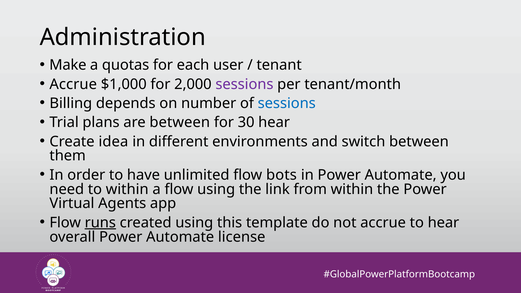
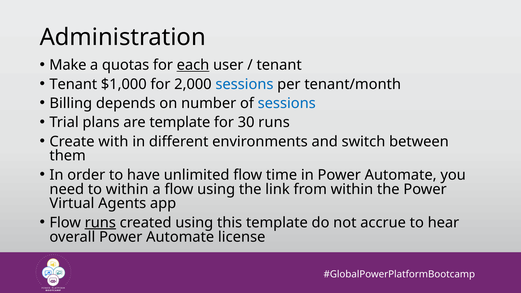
each underline: none -> present (193, 65)
Accrue: Accrue -> Tenant (73, 84)
sessions colour: purple -> blue (244, 84)
are between: between -> template (180, 122)
30 hear: hear -> runs (274, 122)
idea: idea -> with (113, 142)
bots: bots -> time (282, 175)
